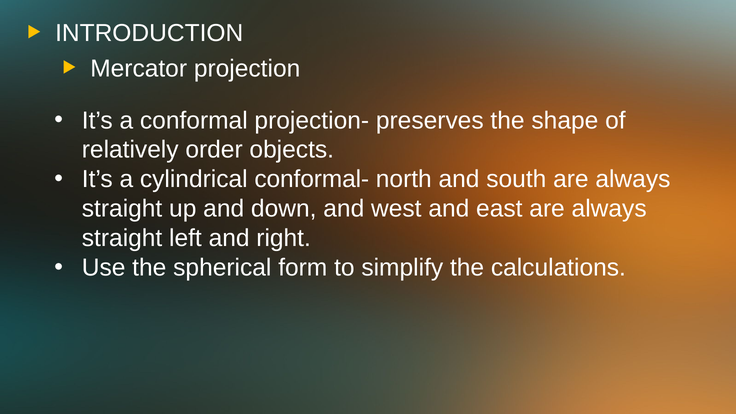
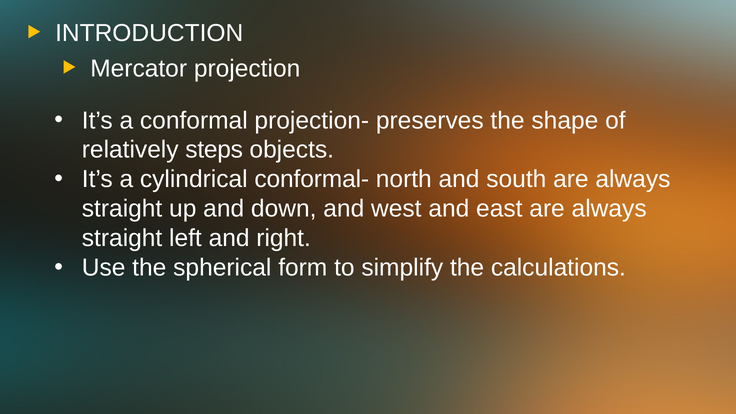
order: order -> steps (214, 150)
